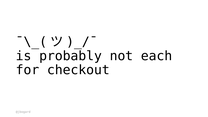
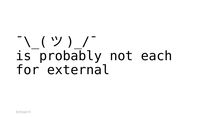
checkout: checkout -> external (78, 70)
